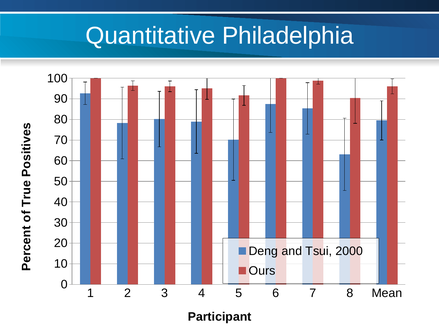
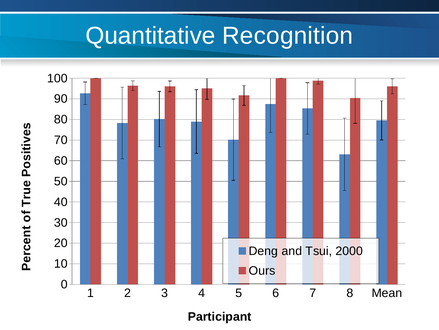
Philadelphia: Philadelphia -> Recognition (288, 36)
